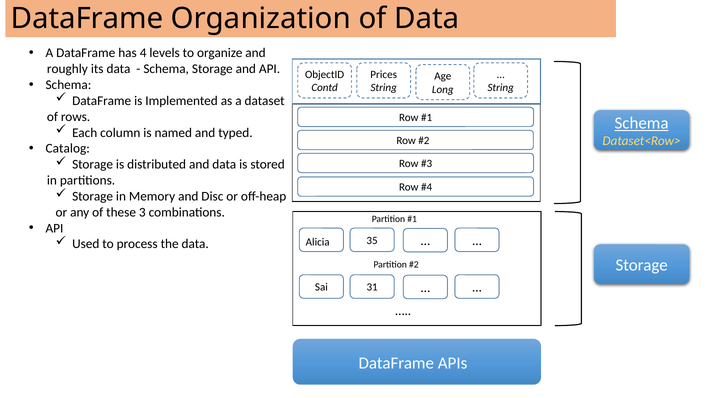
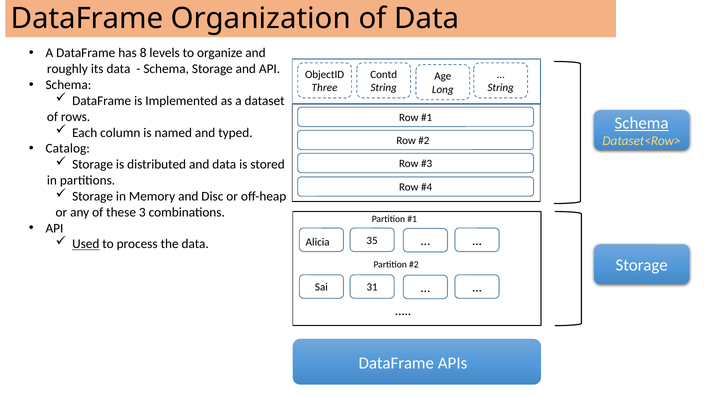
4: 4 -> 8 (143, 53)
Prices: Prices -> Contd (384, 75)
Contd: Contd -> Three (325, 88)
Used underline: none -> present (86, 244)
